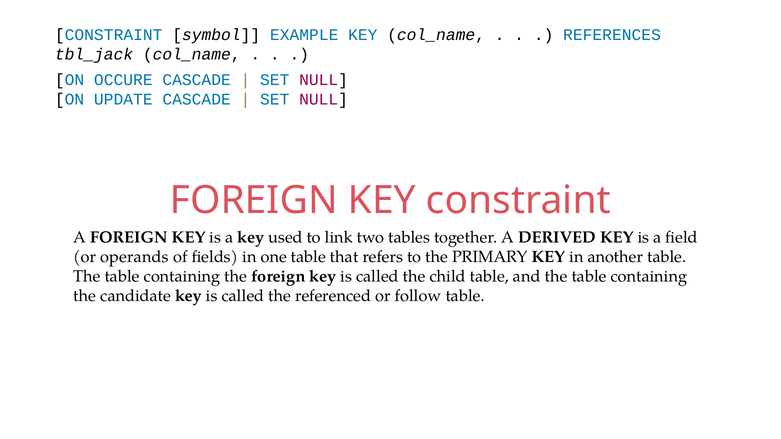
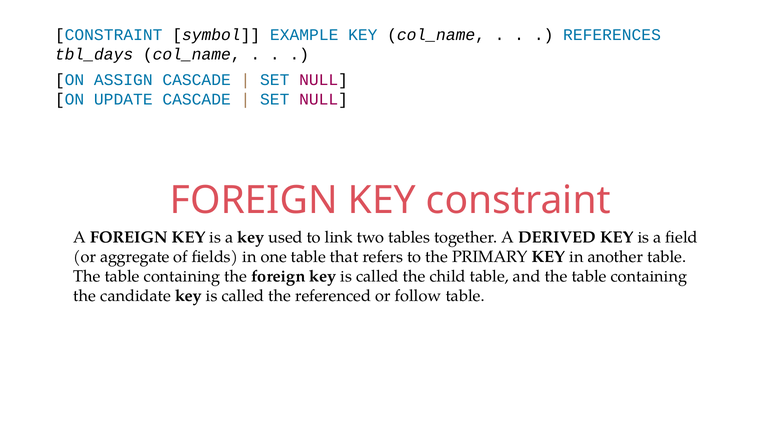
tbl_jack: tbl_jack -> tbl_days (94, 55)
OCCURE: OCCURE -> ASSIGN (123, 80)
operands: operands -> aggregate (135, 257)
